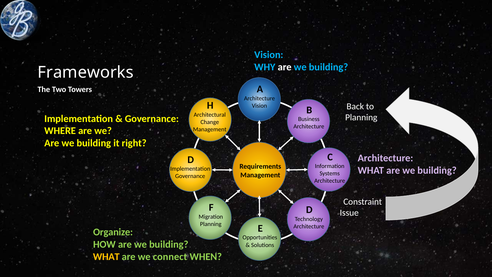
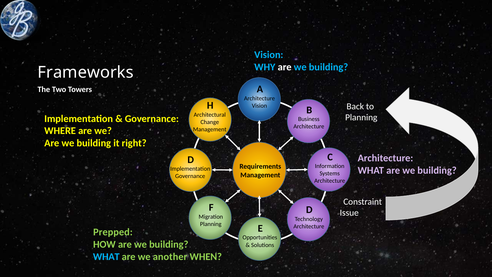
Organize: Organize -> Prepped (113, 232)
WHAT colour: yellow -> light blue (106, 257)
connect: connect -> another (170, 257)
